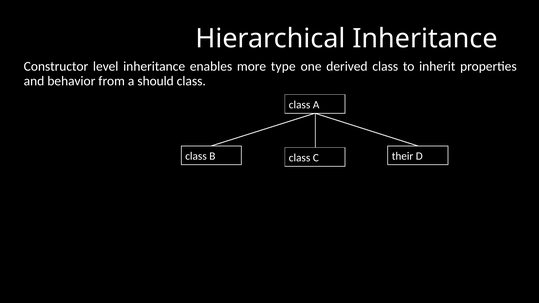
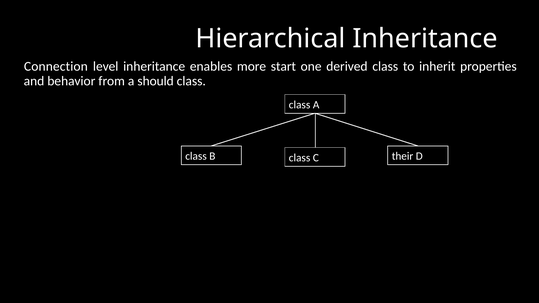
Constructor: Constructor -> Connection (56, 67)
type: type -> start (283, 67)
